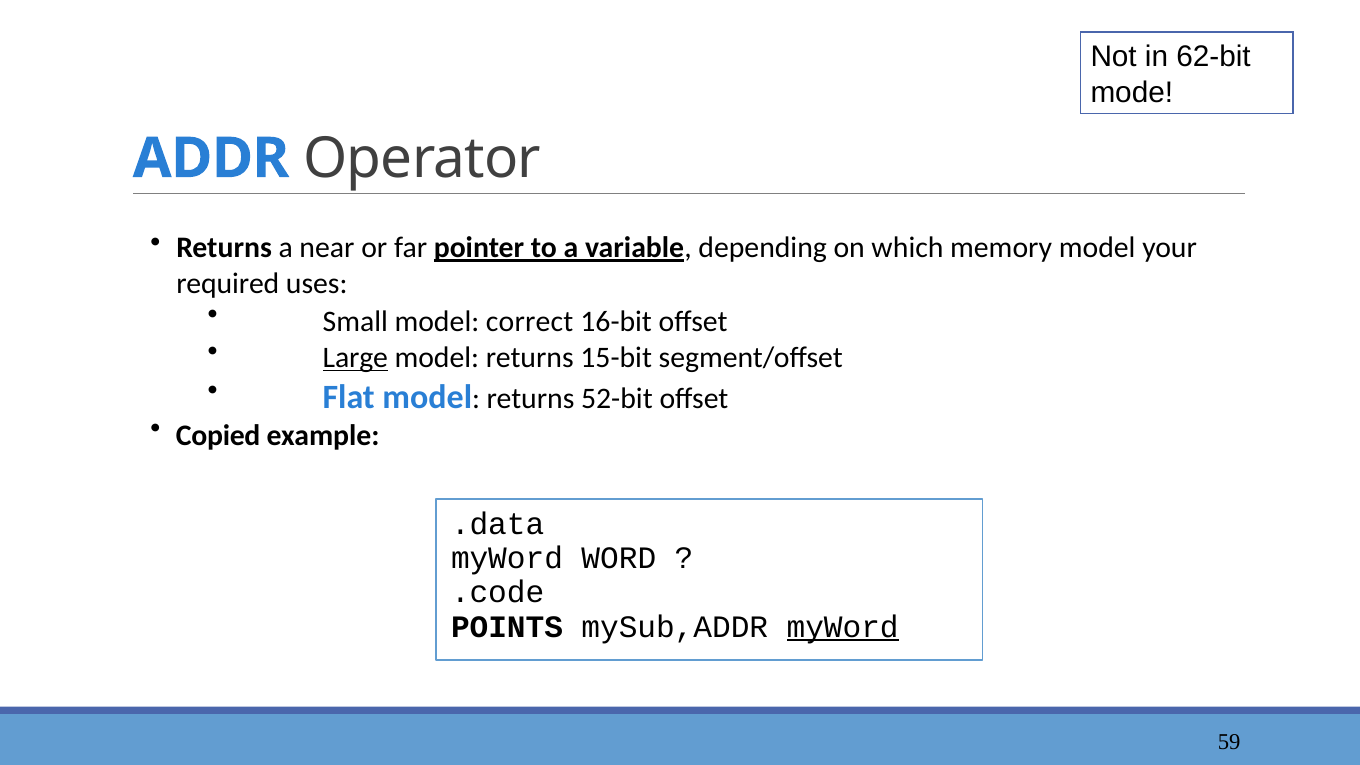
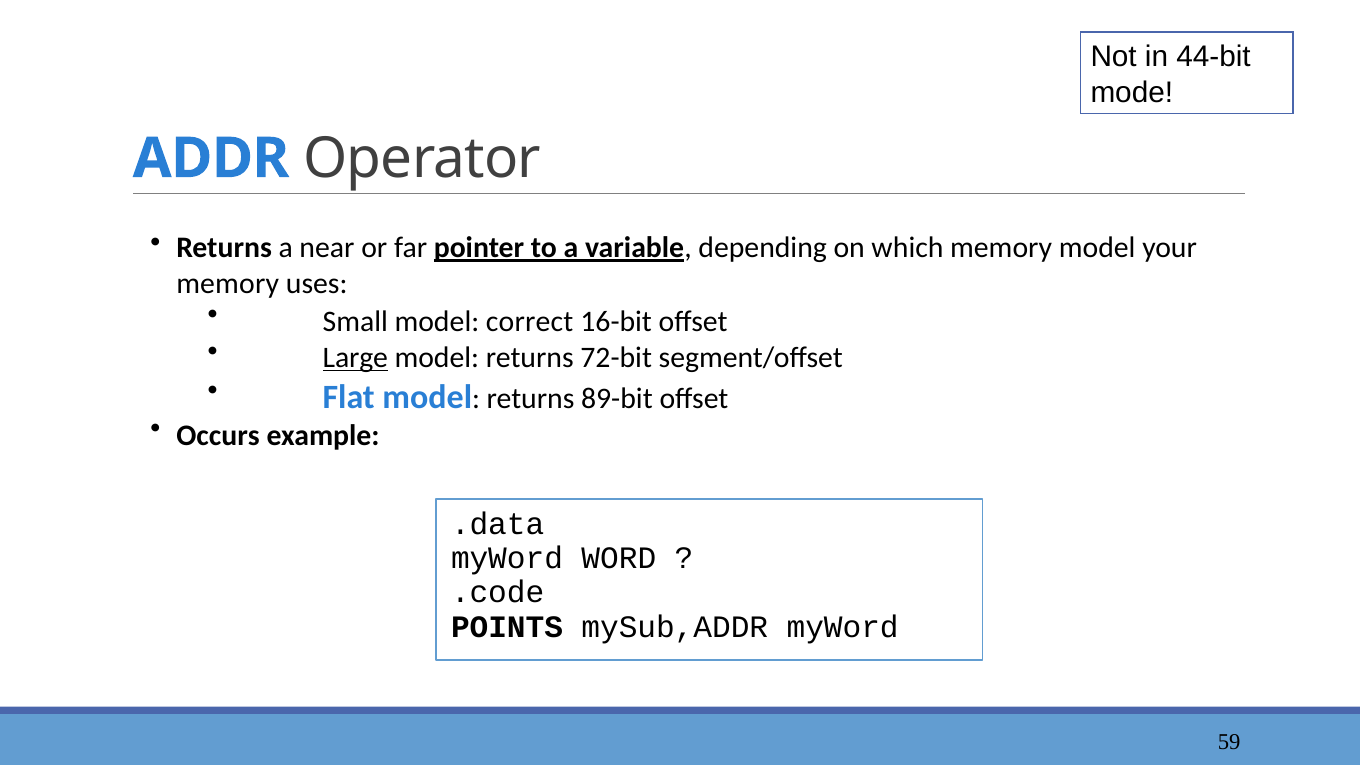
62-bit: 62-bit -> 44-bit (1213, 57)
required: required -> memory (228, 284)
15-bit: 15-bit -> 72-bit (616, 358)
52-bit: 52-bit -> 89-bit (617, 399)
Copied: Copied -> Occurs (218, 436)
myWord underline: present -> none (843, 627)
